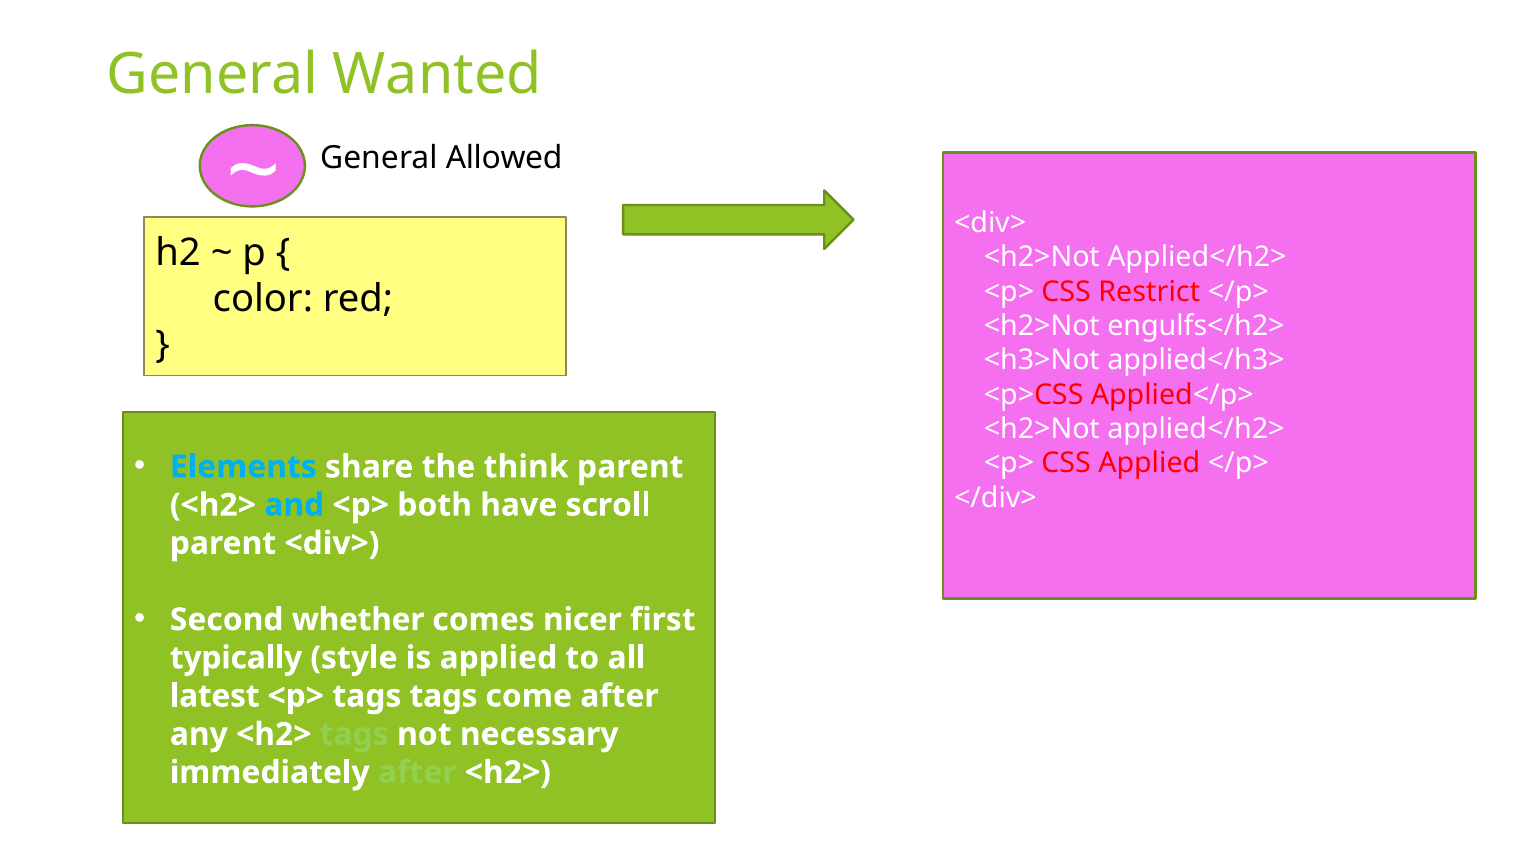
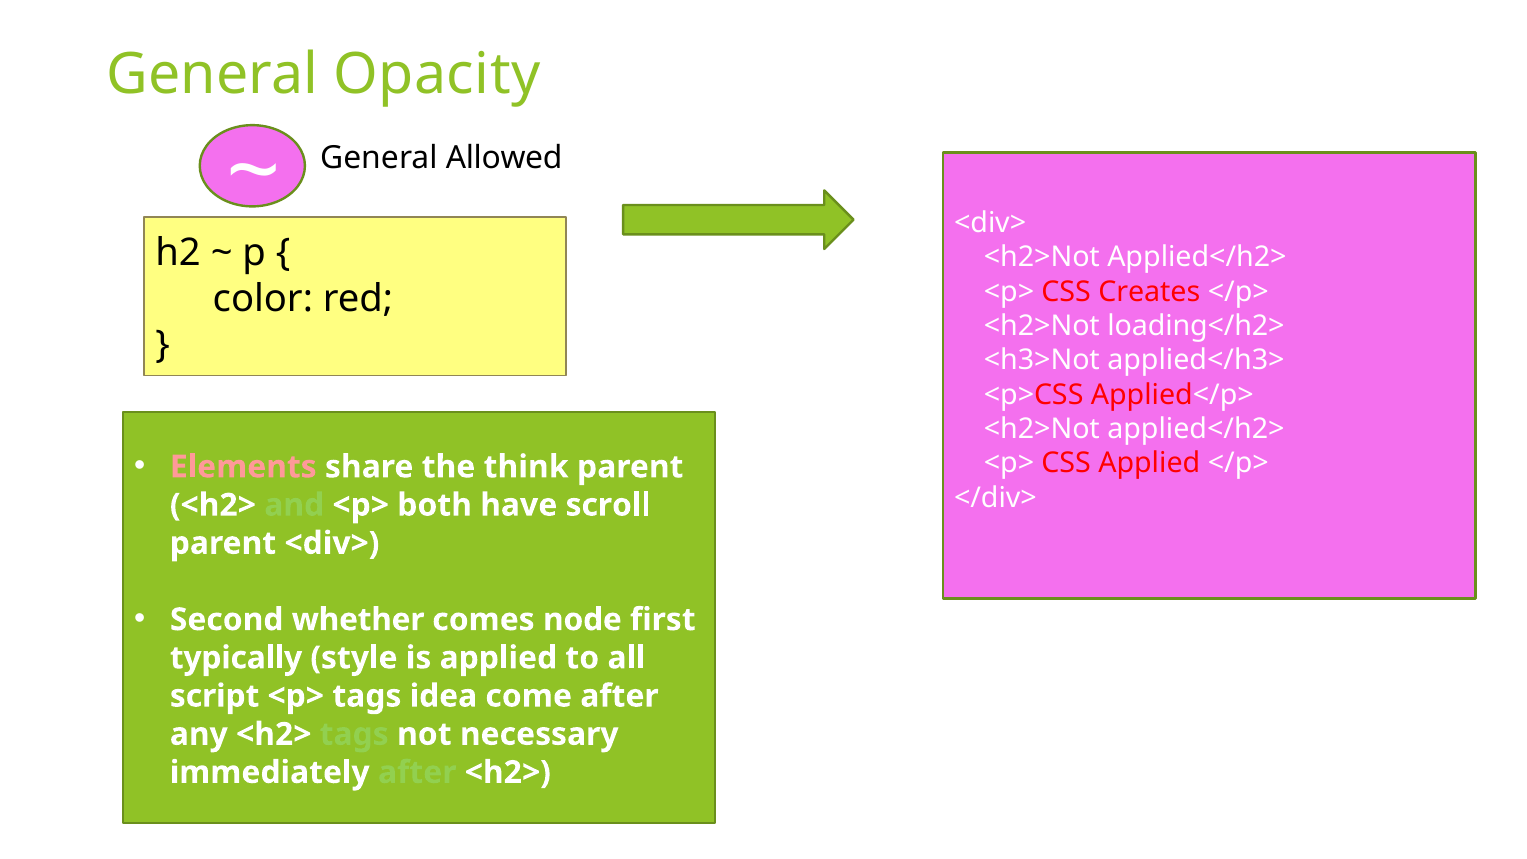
Wanted: Wanted -> Opacity (437, 74)
Restrict: Restrict -> Creates (1149, 292)
engulfs</h2>: engulfs</h2> -> loading</h2> (1196, 326)
Elements colour: light blue -> pink (243, 467)
and colour: light blue -> light green (294, 505)
nicer: nicer -> node (582, 620)
latest: latest -> script (215, 696)
tags tags: tags -> idea (443, 696)
